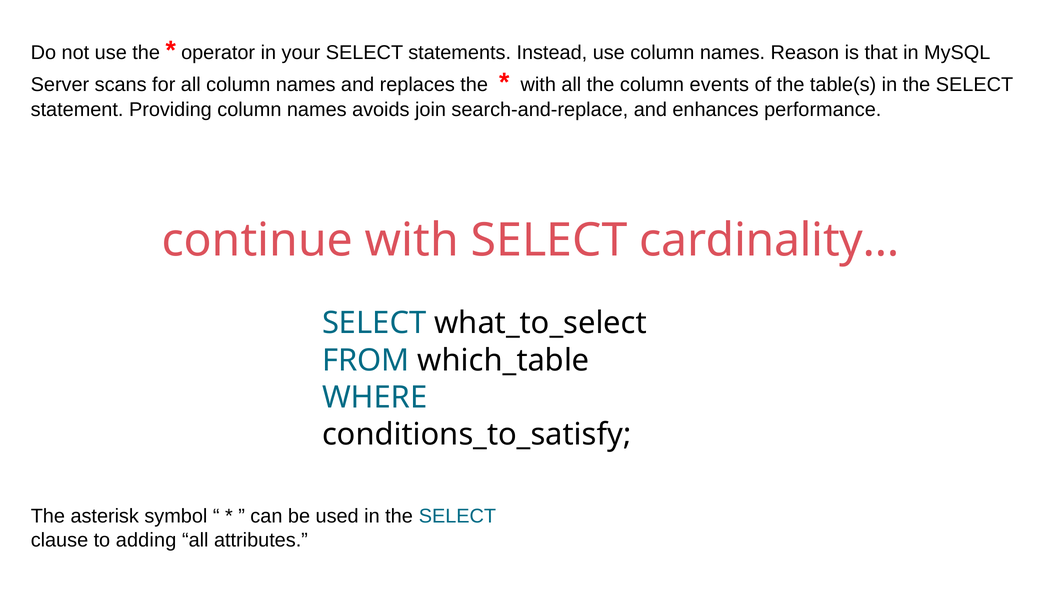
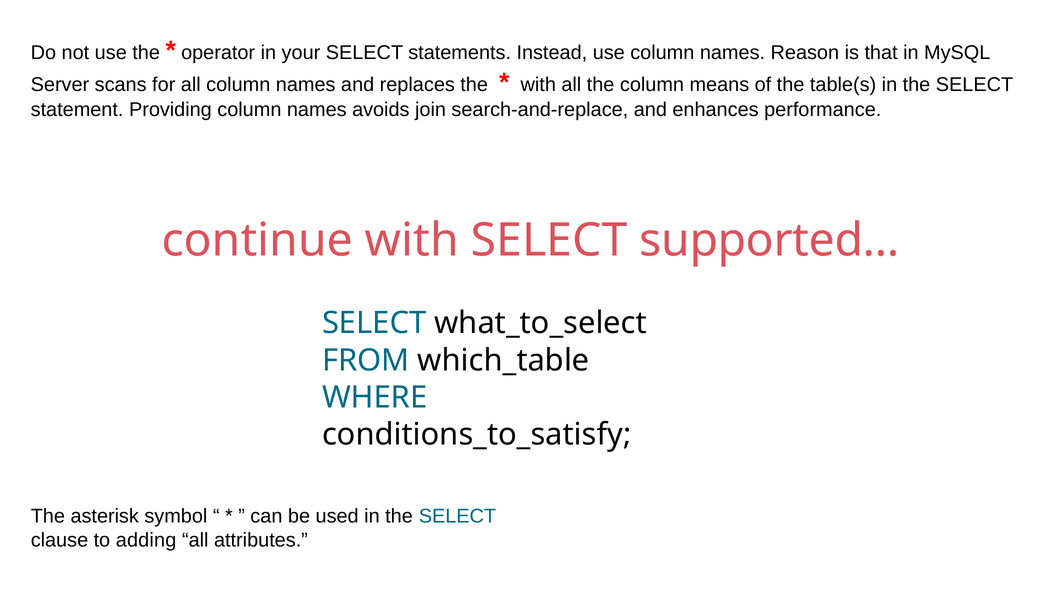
events: events -> means (719, 85)
cardinality…: cardinality… -> supported… (769, 241)
